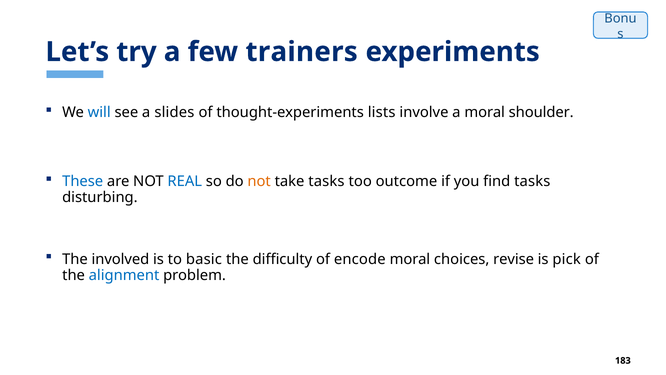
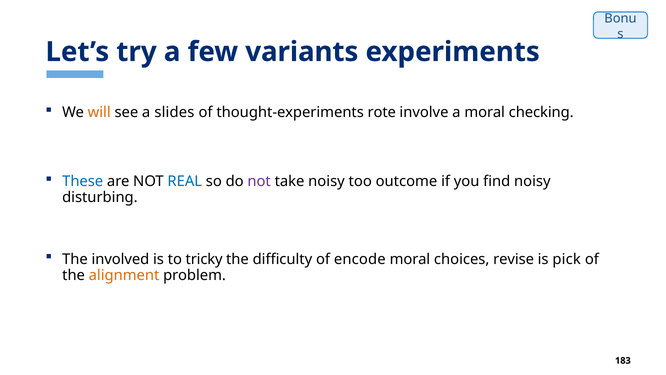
trainers: trainers -> variants (302, 52)
will colour: blue -> orange (99, 112)
lists: lists -> rote (382, 112)
shoulder: shoulder -> checking (541, 112)
not colour: orange -> purple (259, 181)
take tasks: tasks -> noisy (327, 181)
find tasks: tasks -> noisy (532, 181)
basic: basic -> tricky (204, 259)
alignment colour: blue -> orange (124, 275)
